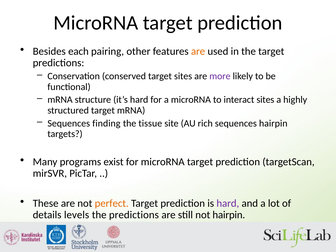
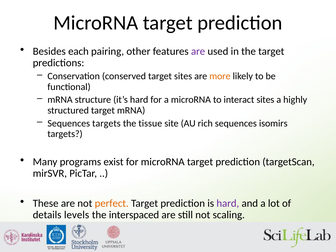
are colour: orange -> purple (198, 51)
more colour: purple -> orange (220, 76)
Sequences finding: finding -> targets (106, 123)
sequences hairpin: hairpin -> isomirs (273, 123)
the predictions: predictions -> interspaced (134, 215)
not hairpin: hairpin -> scaling (229, 215)
